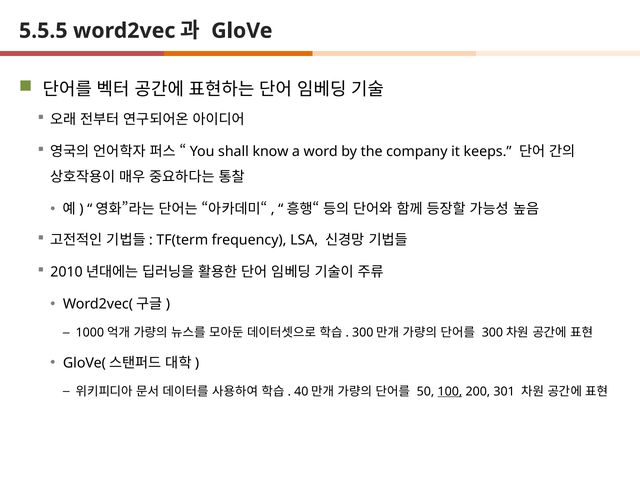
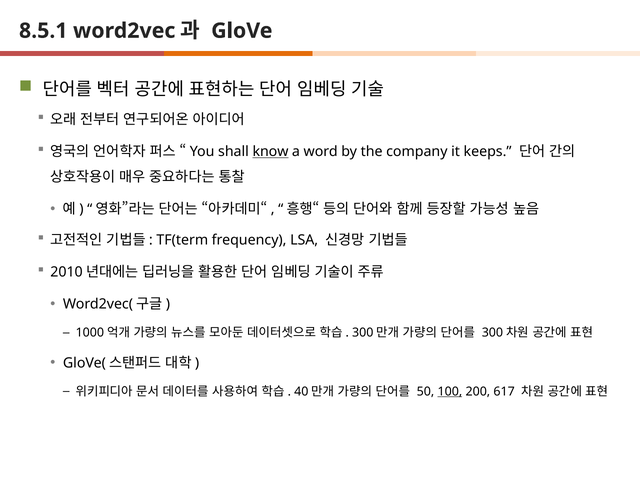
5.5.5: 5.5.5 -> 8.5.1 (43, 31)
know underline: none -> present (270, 152)
301: 301 -> 617 (504, 391)
